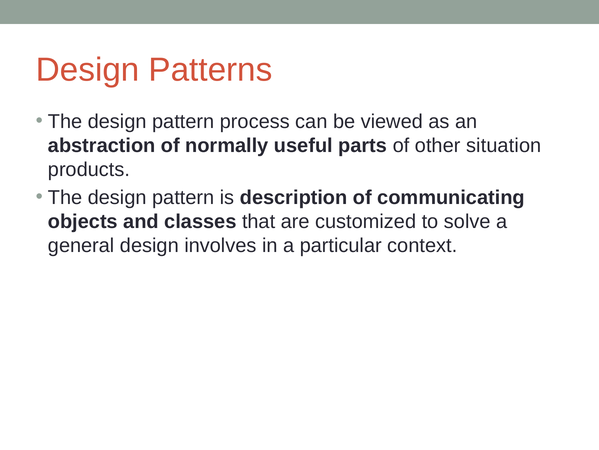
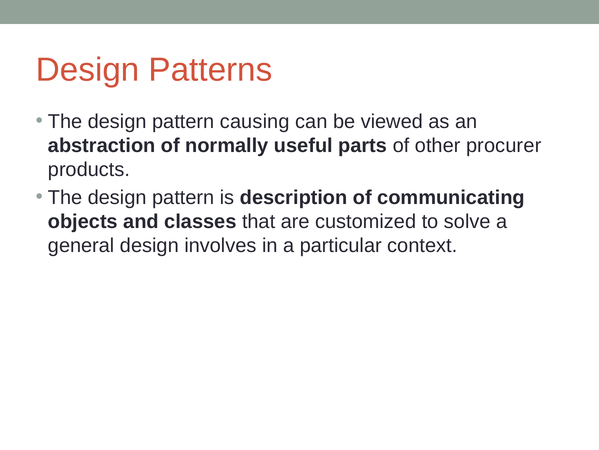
process: process -> causing (255, 121)
situation: situation -> procurer (504, 145)
